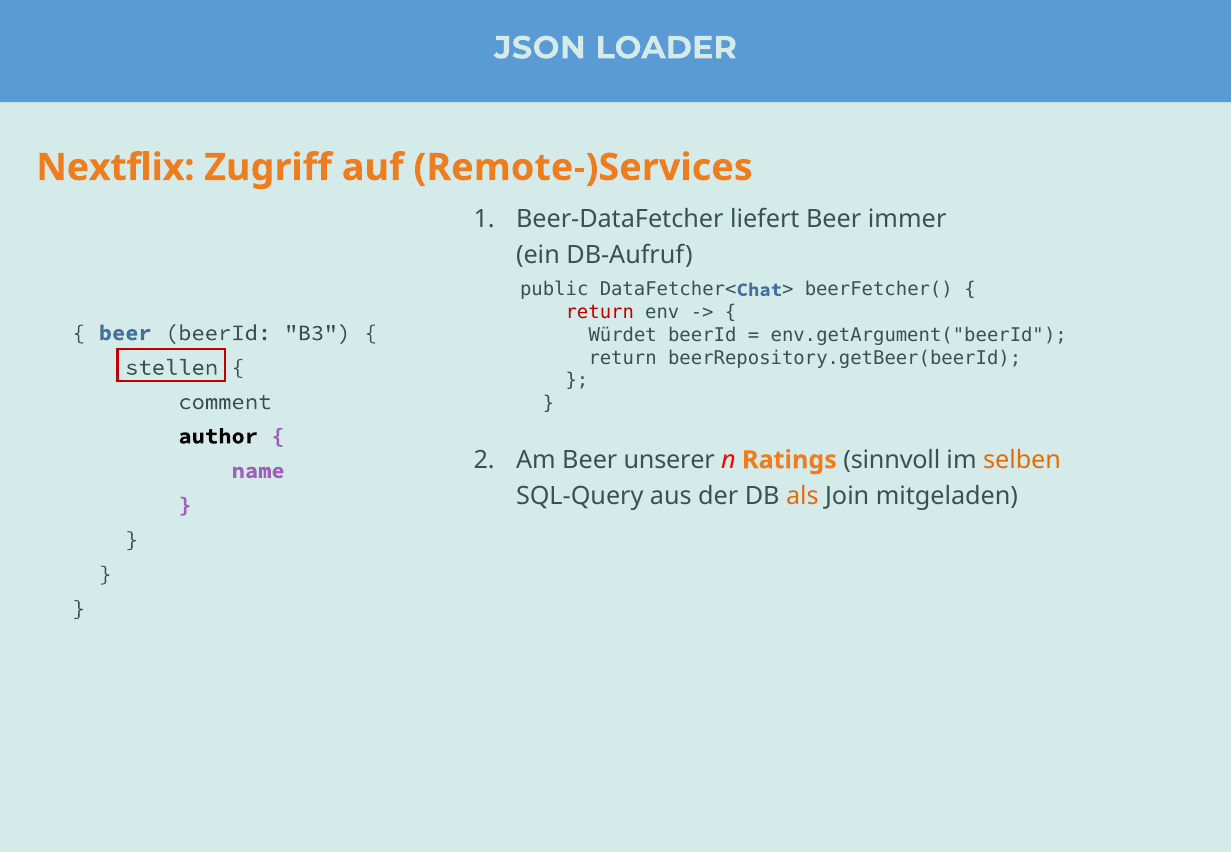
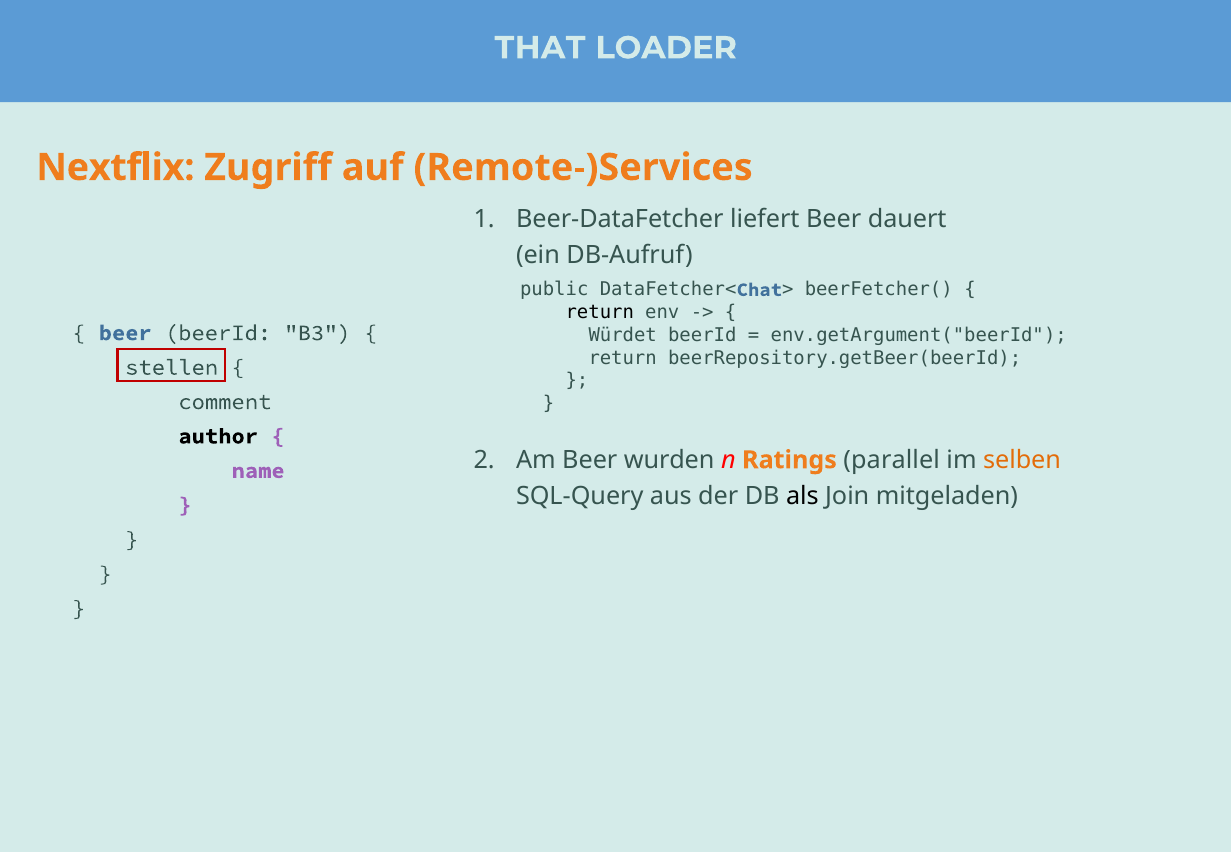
JSON: JSON -> THAT (540, 48)
immer: immer -> dauert (907, 219)
return colour: red -> black (600, 312)
unserer: unserer -> wurden (669, 460)
sinnvoll: sinnvoll -> parallel (892, 460)
als colour: orange -> black (802, 496)
